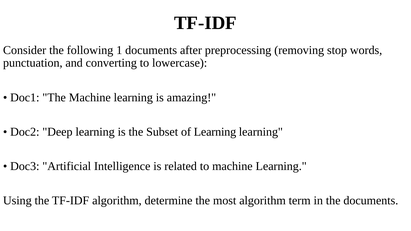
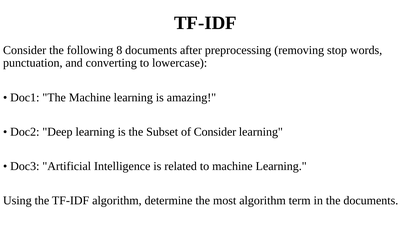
1: 1 -> 8 (119, 50)
of Learning: Learning -> Consider (215, 132)
